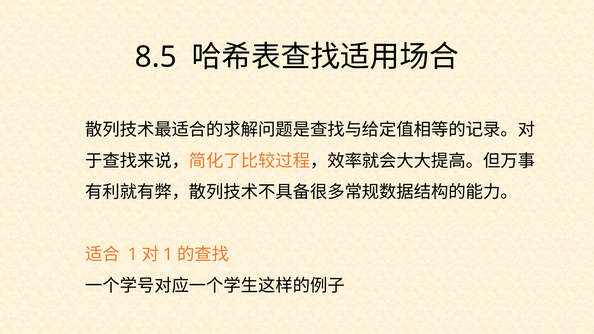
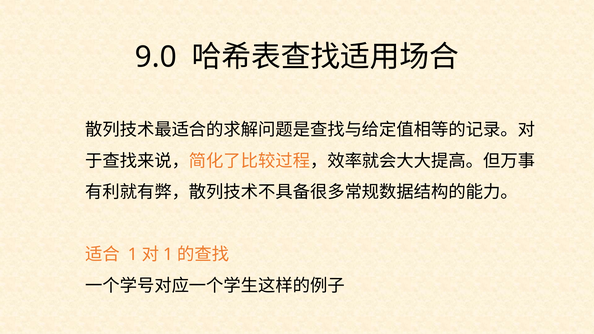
8.5: 8.5 -> 9.0 (156, 57)
